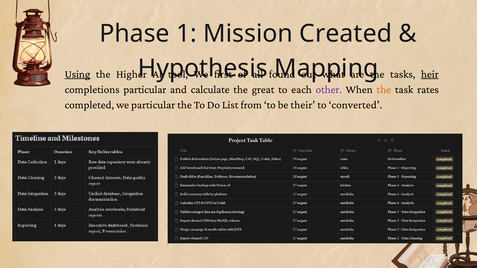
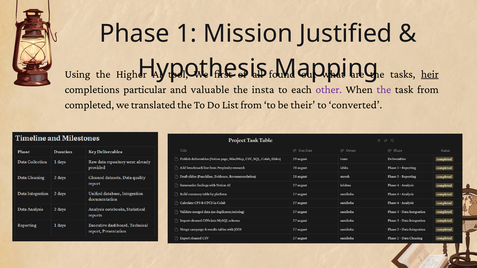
Created: Created -> Justified (346, 34)
Using underline: present -> none (77, 74)
calculate: calculate -> valuable (210, 90)
great: great -> insta (263, 90)
the colour: orange -> purple (384, 90)
task rates: rates -> from (428, 90)
we particular: particular -> translated (153, 105)
